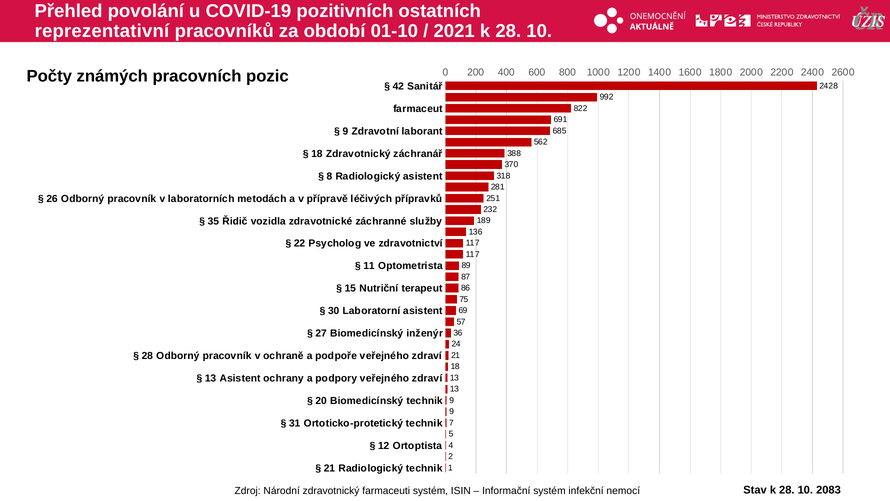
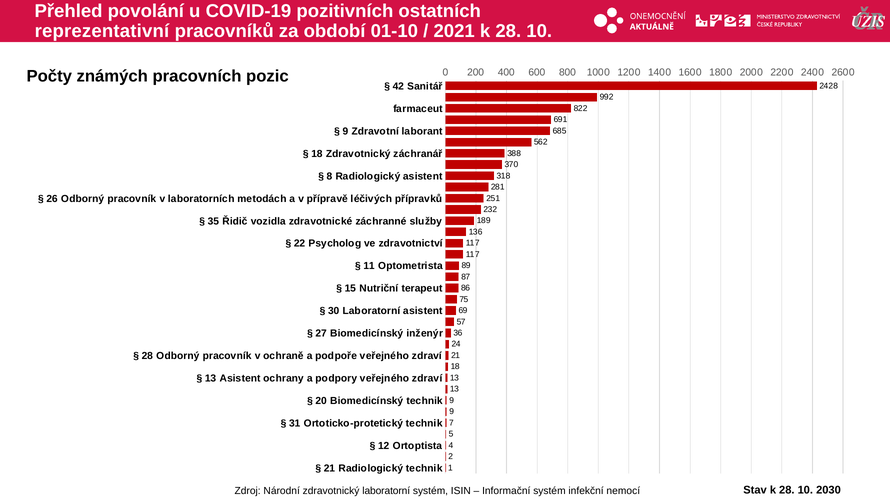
2083: 2083 -> 2030 (828, 490)
zdravotnický farmaceuti: farmaceuti -> laboratorní (386, 491)
